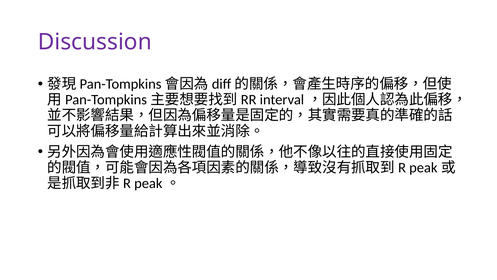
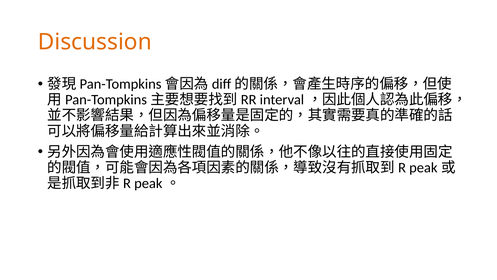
Discussion colour: purple -> orange (95, 42)
